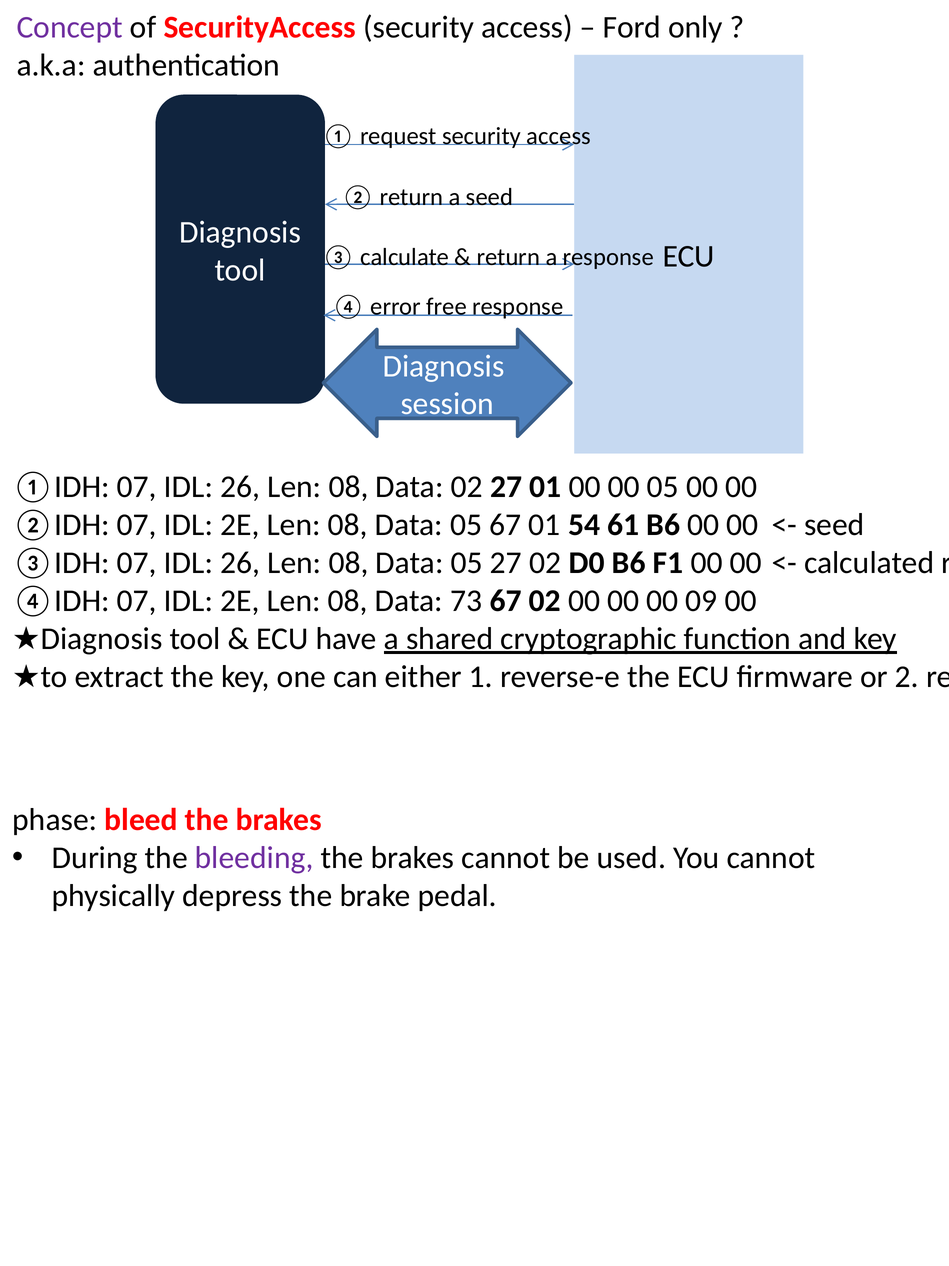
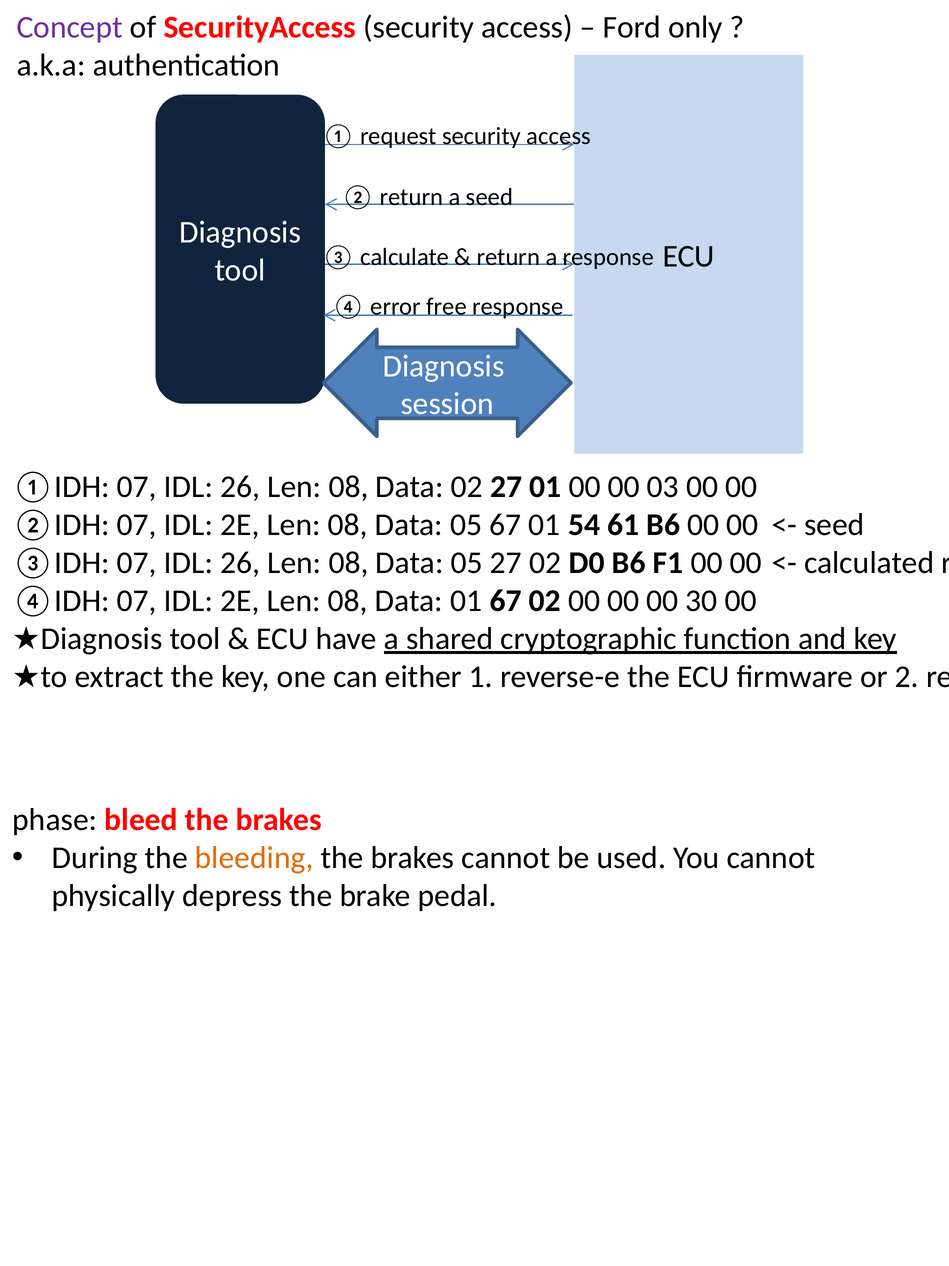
00 05: 05 -> 03 (663, 487)
Data 73: 73 -> 01 (466, 600)
09: 09 -> 30 (701, 600)
bleeding colour: purple -> orange (254, 857)
